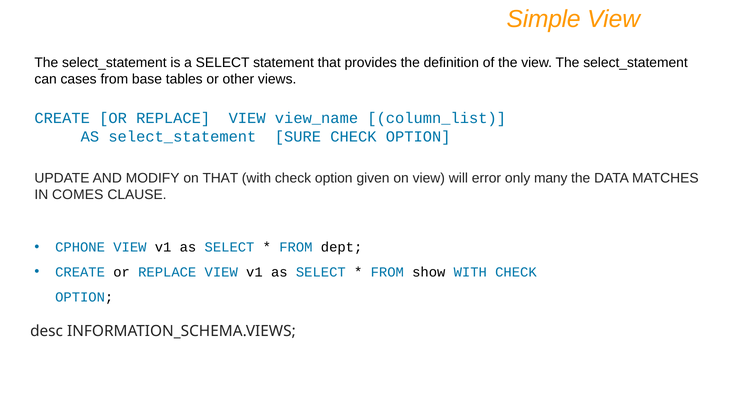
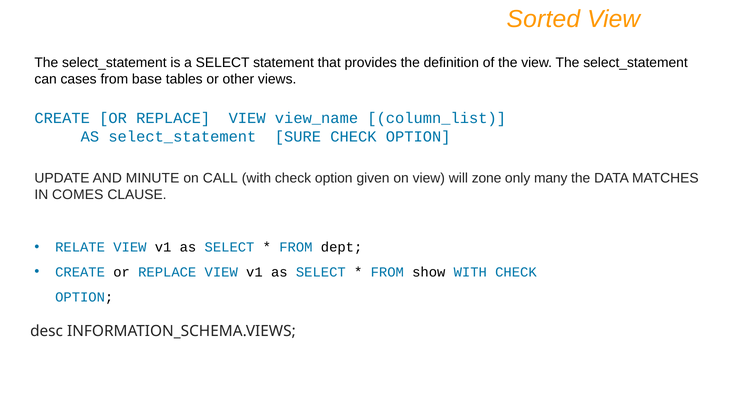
Simple: Simple -> Sorted (543, 19)
MODIFY: MODIFY -> MINUTE (153, 178)
on THAT: THAT -> CALL (220, 178)
error: error -> zone (487, 178)
CPHONE: CPHONE -> RELATE (80, 247)
